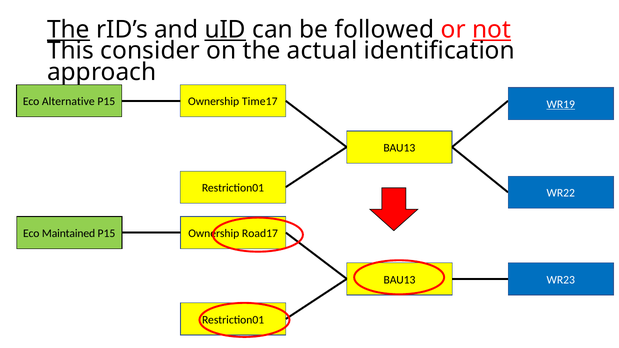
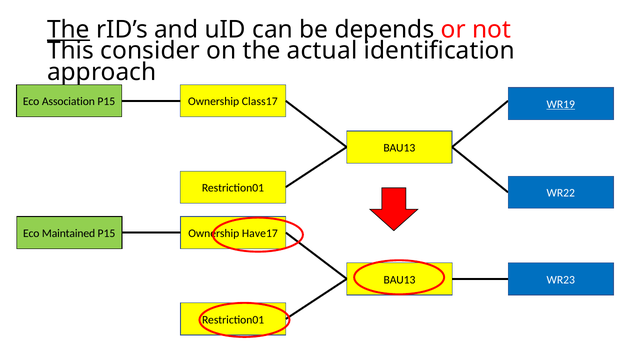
uID underline: present -> none (225, 30)
followed: followed -> depends (384, 30)
not underline: present -> none (492, 30)
Alternative: Alternative -> Association (68, 102)
Time17: Time17 -> Class17 (260, 102)
Road17: Road17 -> Have17 (260, 234)
